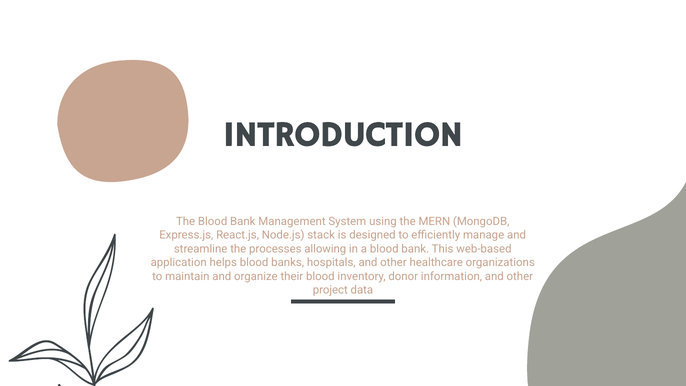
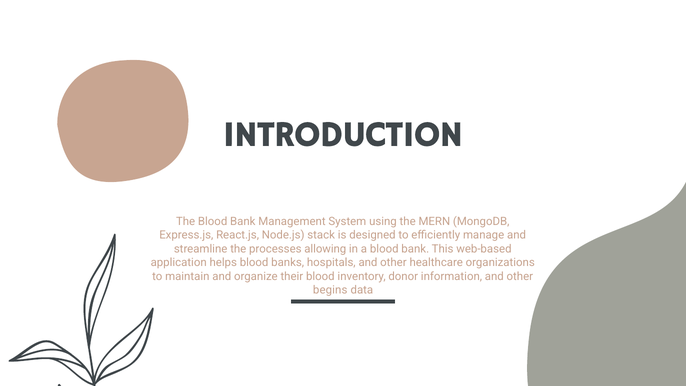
project: project -> begins (330, 290)
